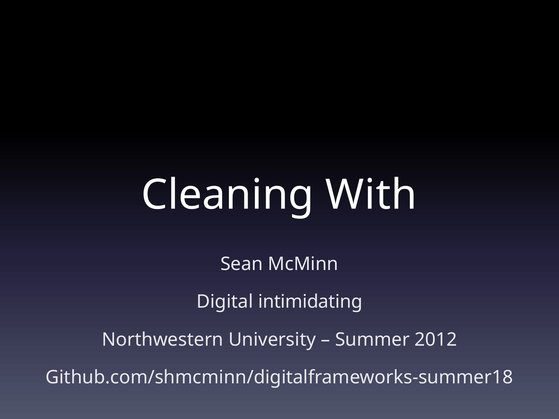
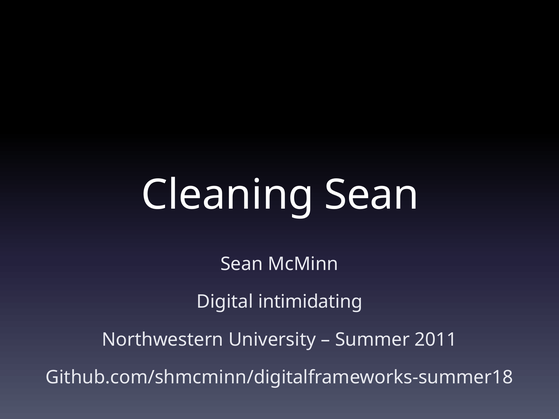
Cleaning With: With -> Sean (372, 195)
2012: 2012 -> 2011 (436, 340)
